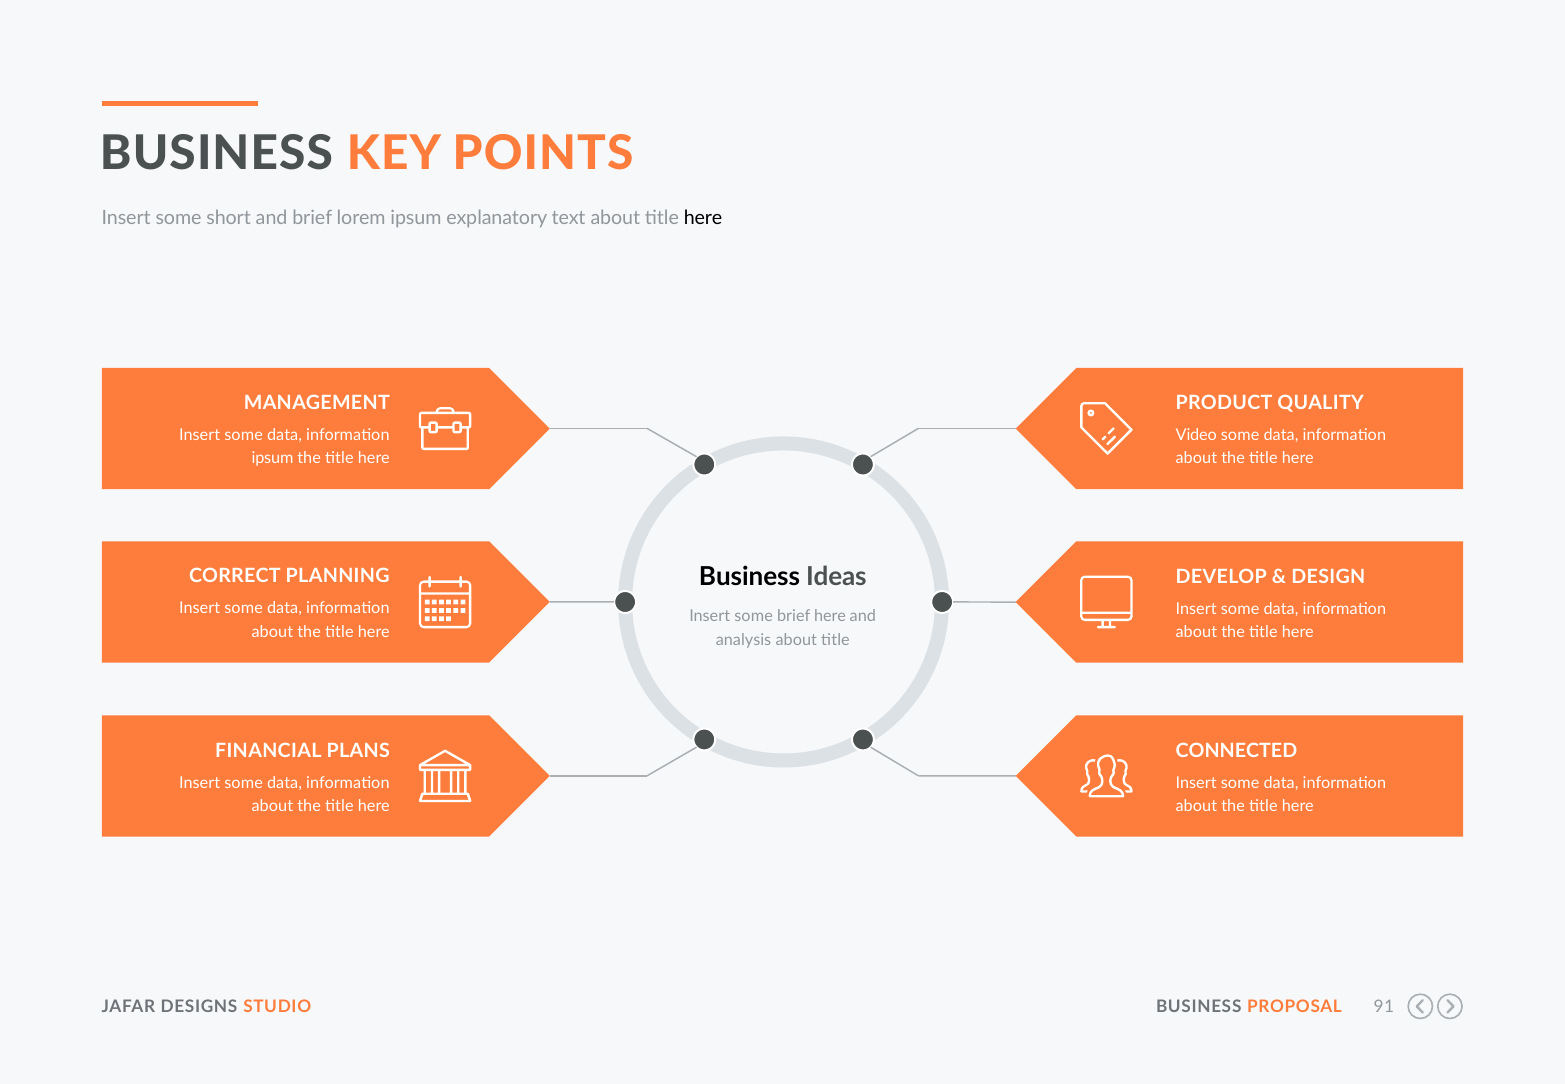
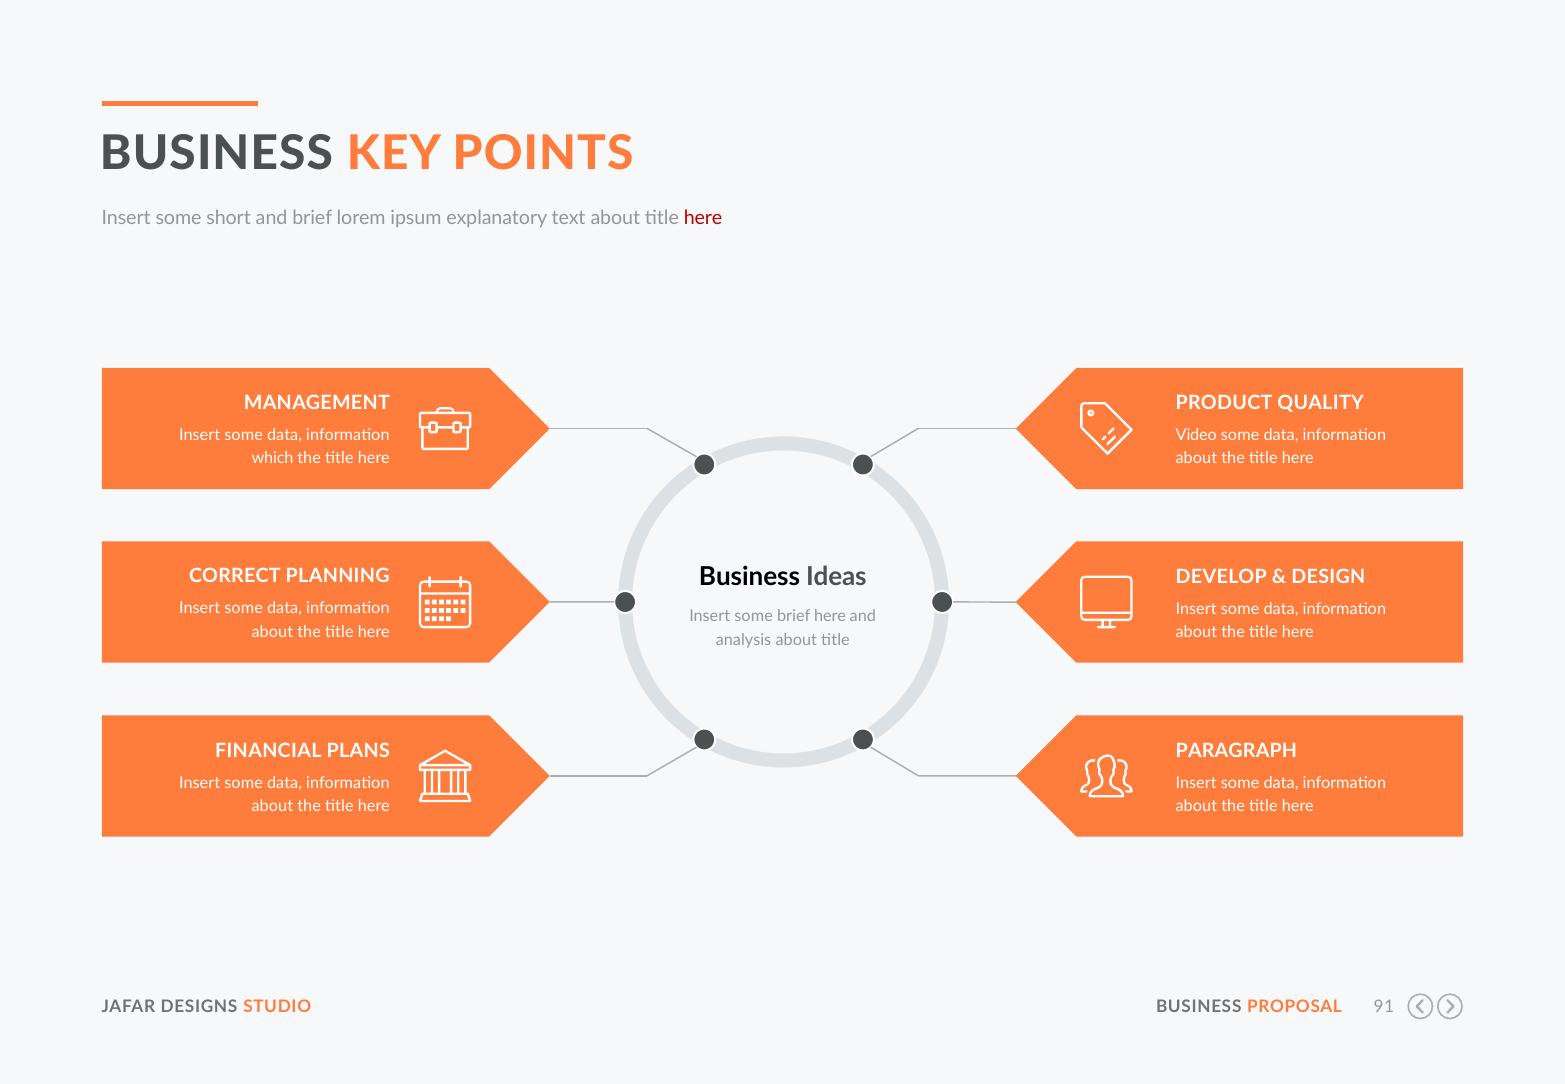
here colour: black -> red (703, 218)
ipsum: ipsum -> which (272, 458)
CONNECTED: CONNECTED -> PARAGRAPH (1236, 751)
